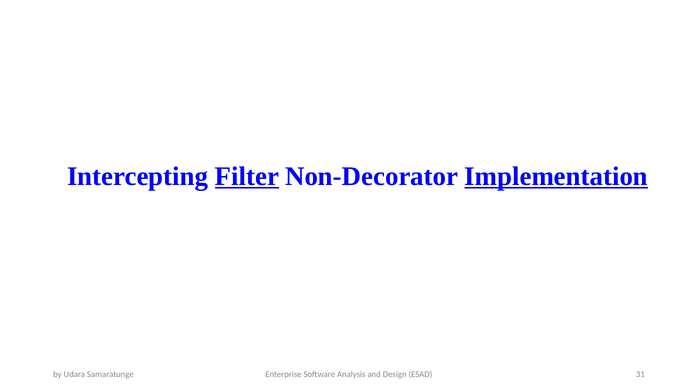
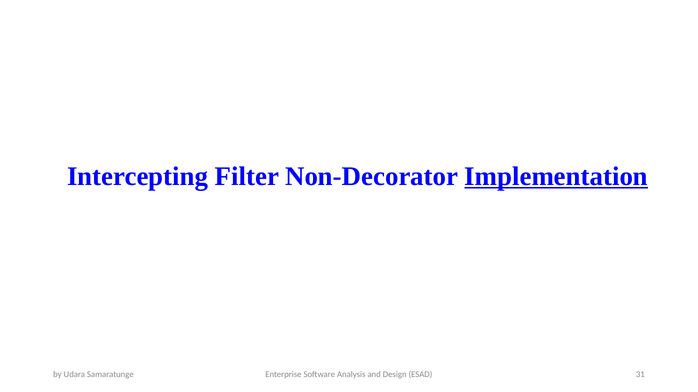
Filter underline: present -> none (247, 177)
